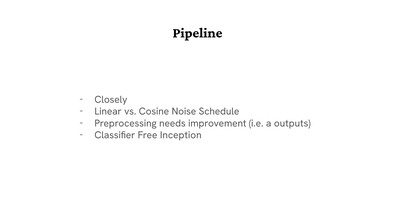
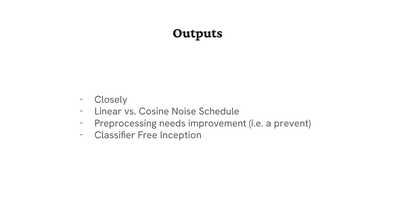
Pipeline: Pipeline -> Outputs (197, 33)
outputs: outputs -> prevent (292, 123)
